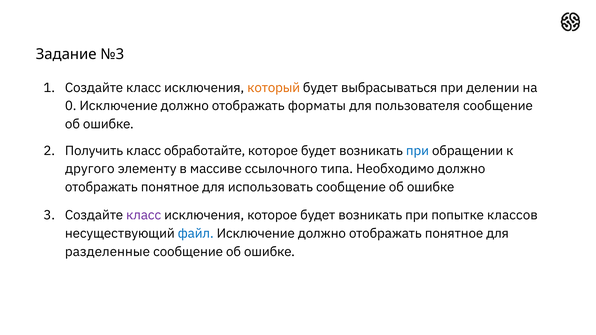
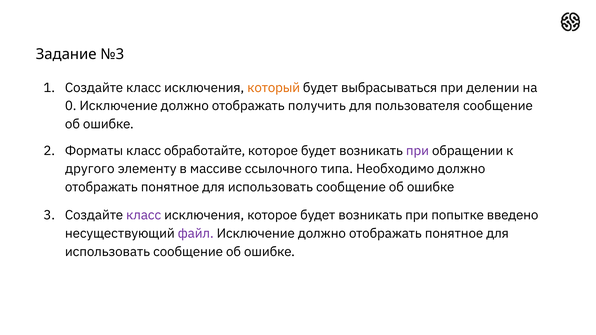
форматы: форматы -> получить (317, 106)
Получить: Получить -> Форматы (94, 151)
при colour: blue -> purple (417, 151)
классов: классов -> введено (513, 215)
файл colour: blue -> purple (196, 234)
разделенные: разделенные -> использовать (108, 252)
